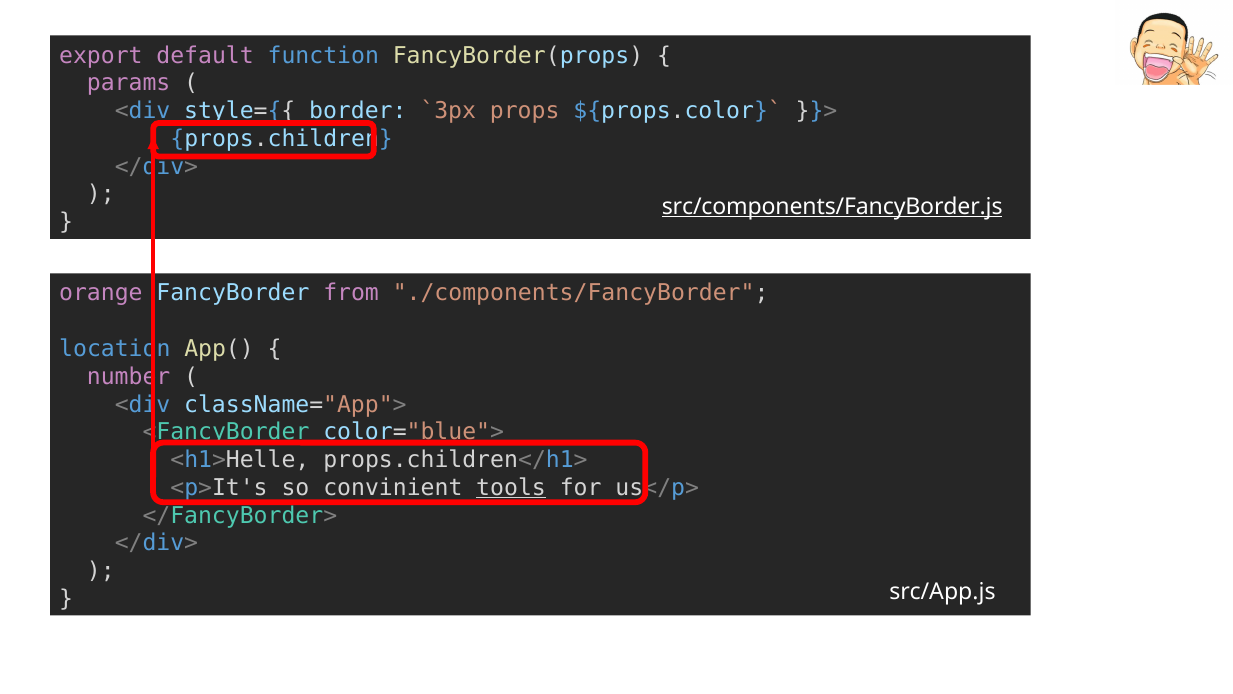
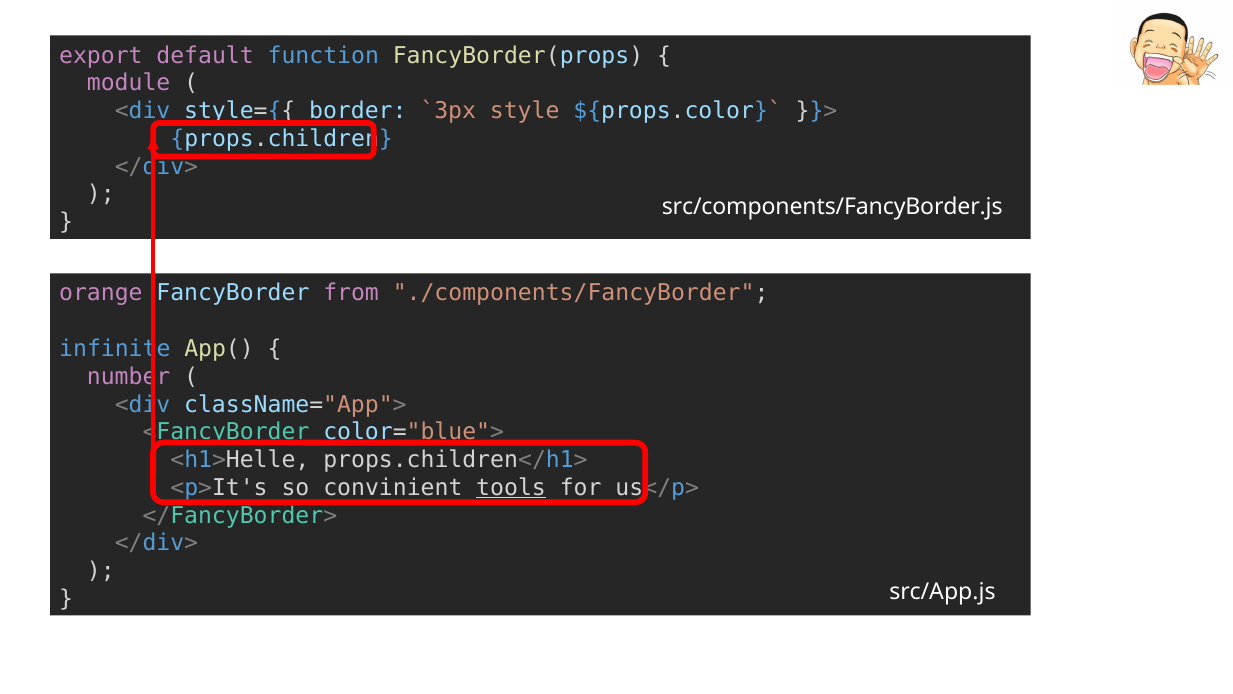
params: params -> module (129, 83)
props: props -> style (525, 111)
src/components/FancyBorder.js underline: present -> none (832, 207)
location: location -> infinite (115, 349)
